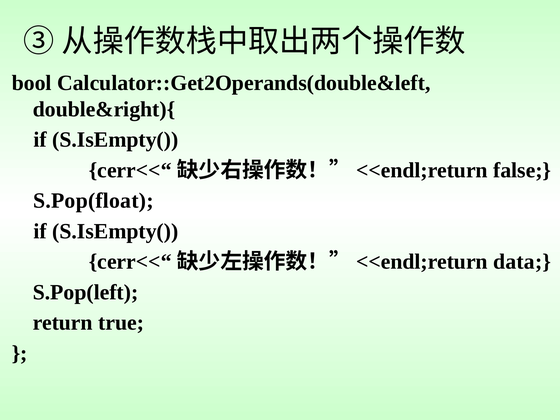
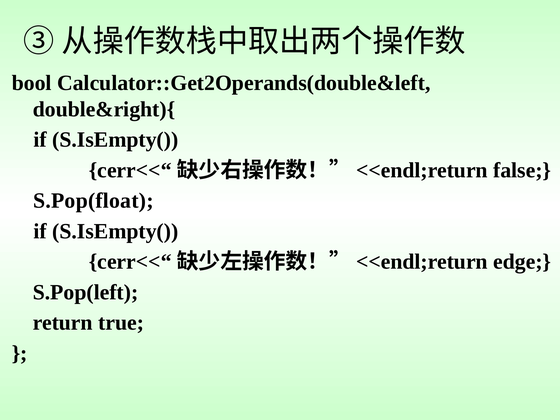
data: data -> edge (522, 262)
